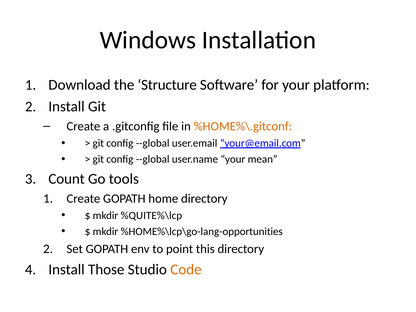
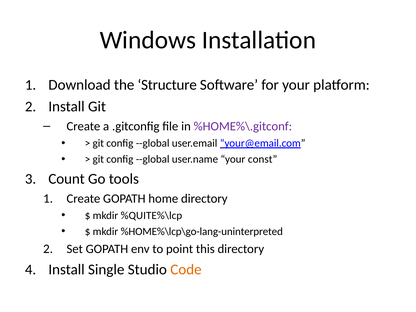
%HOME%\.gitconf colour: orange -> purple (243, 126)
mean: mean -> const (263, 159)
%HOME%\lcp\go-lang-opportunities: %HOME%\lcp\go-lang-opportunities -> %HOME%\lcp\go-lang-uninterpreted (202, 231)
Those: Those -> Single (106, 269)
